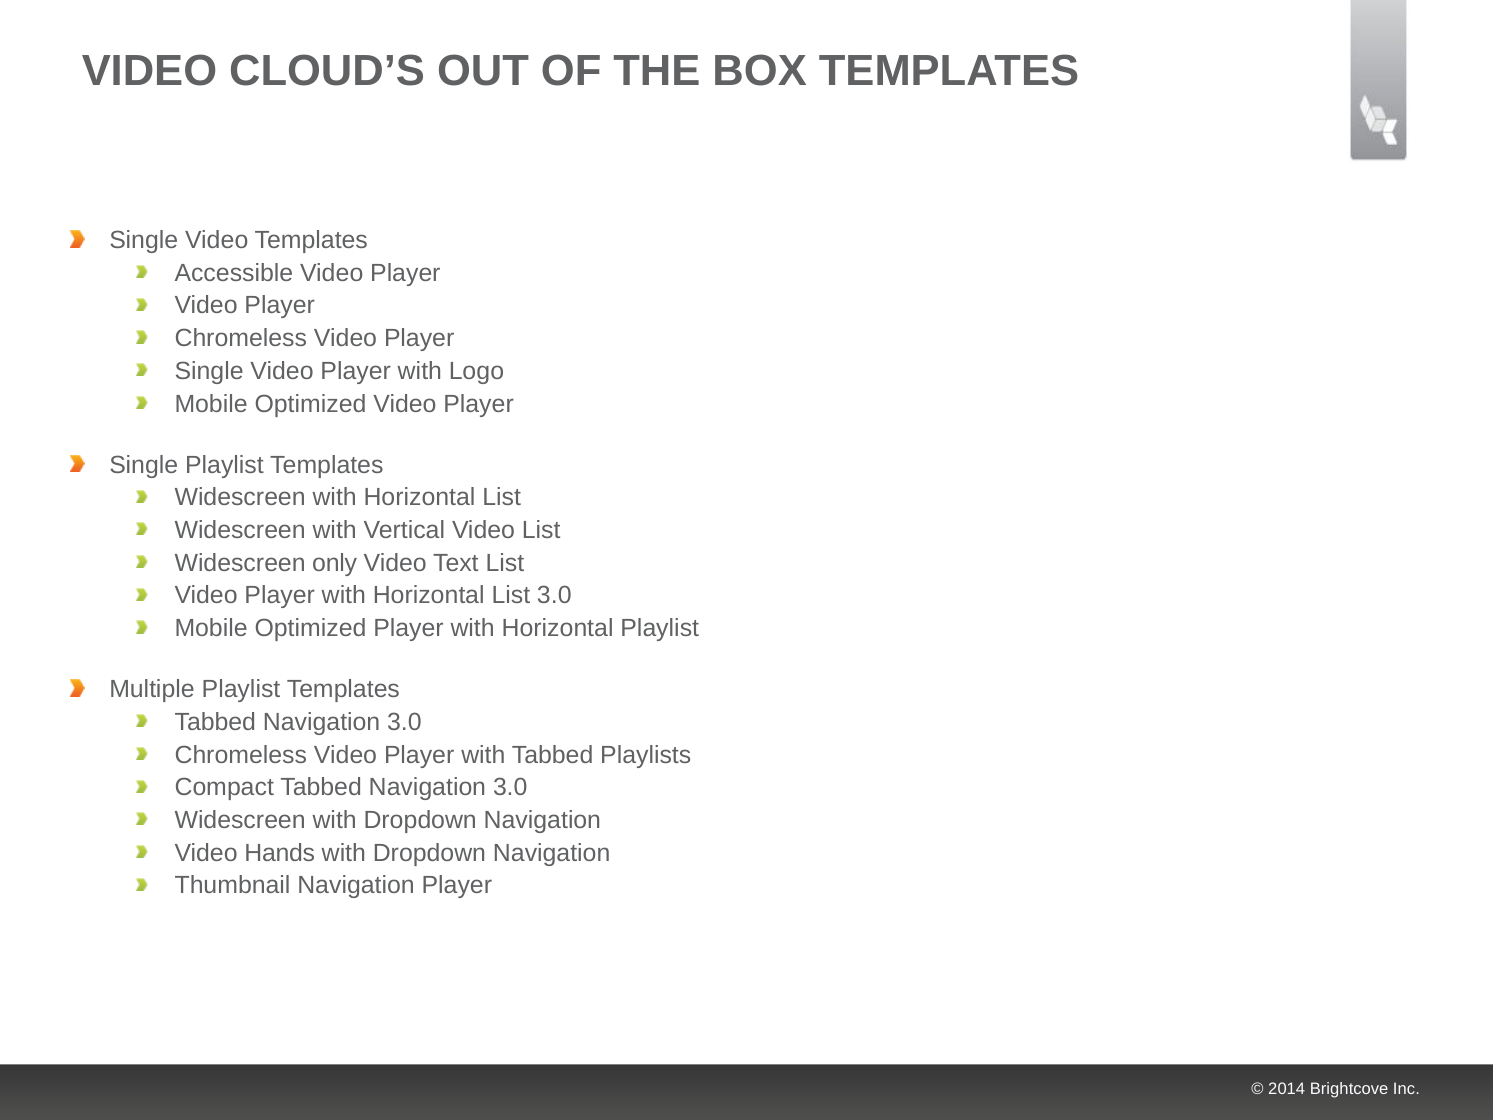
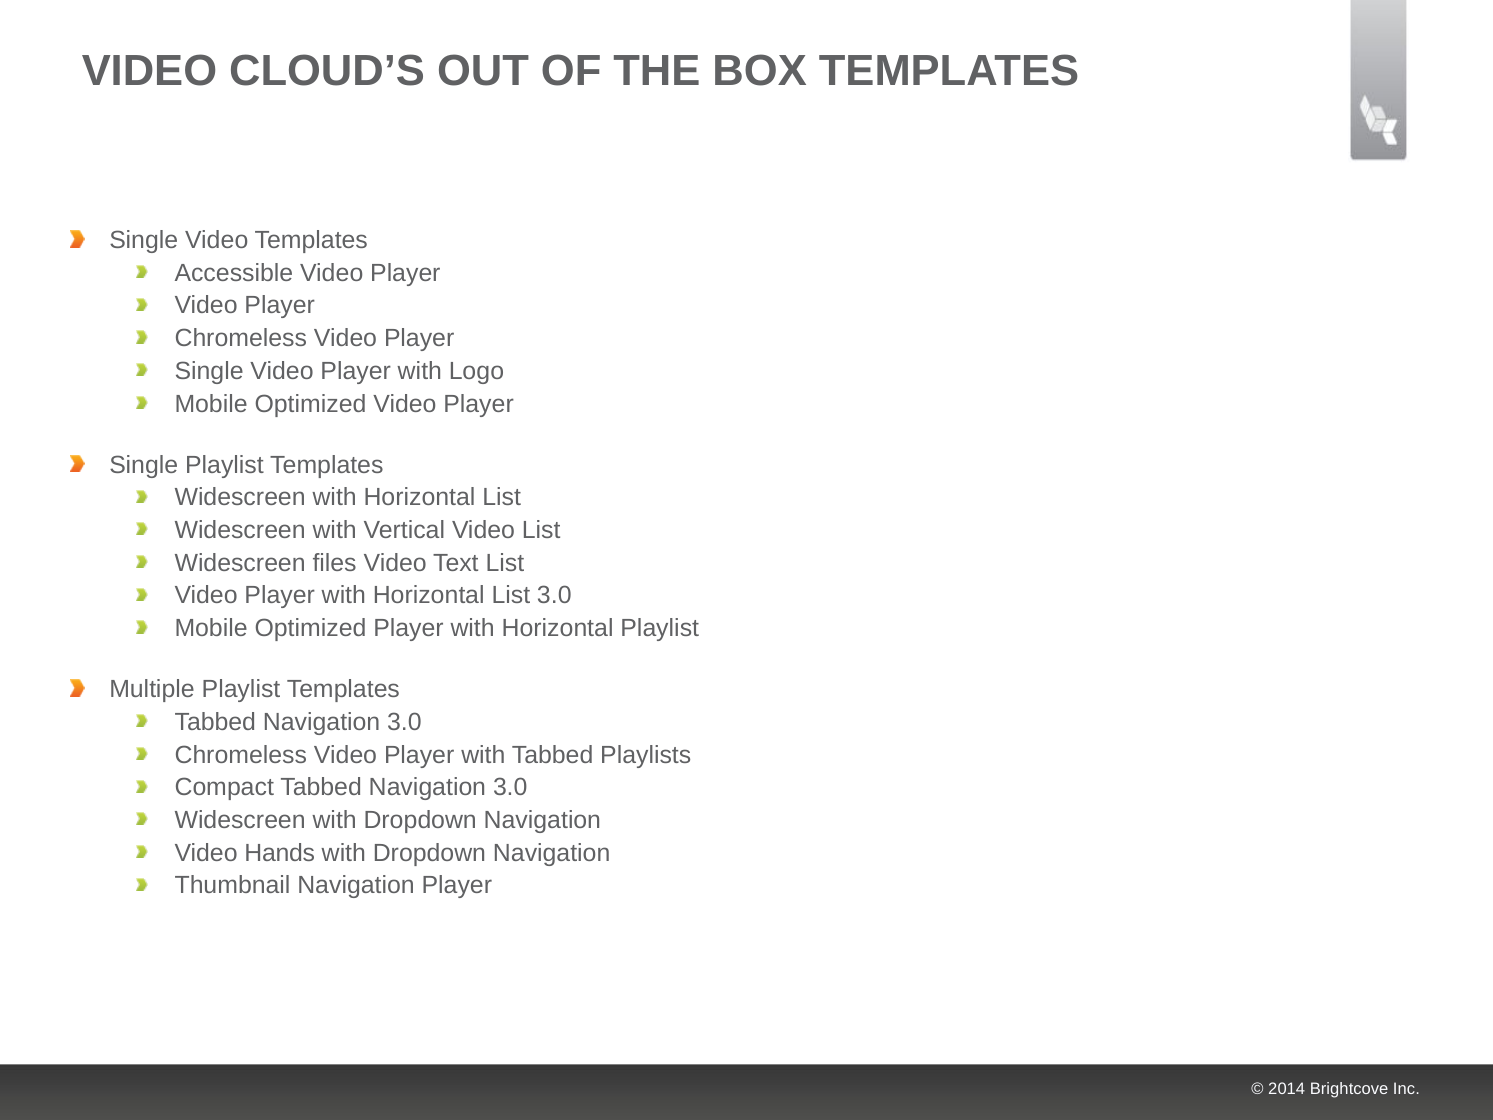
only: only -> files (335, 563)
